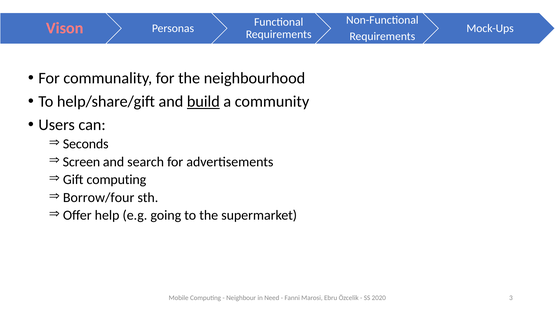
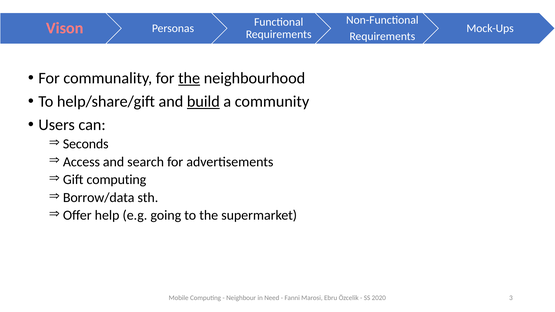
the underline: none -> present (189, 78)
Screen: Screen -> Access (81, 162)
Borrow/four: Borrow/four -> Borrow/data (99, 198)
